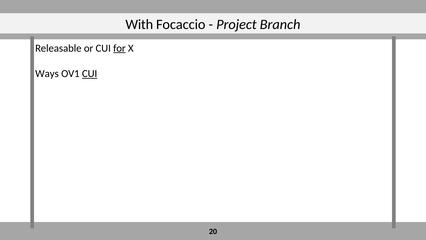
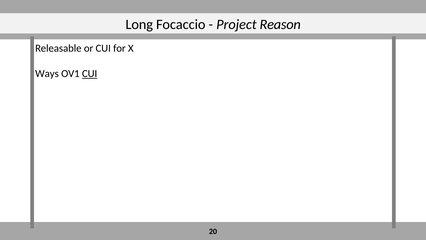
With: With -> Long (139, 24)
Branch: Branch -> Reason (280, 24)
for underline: present -> none (119, 48)
